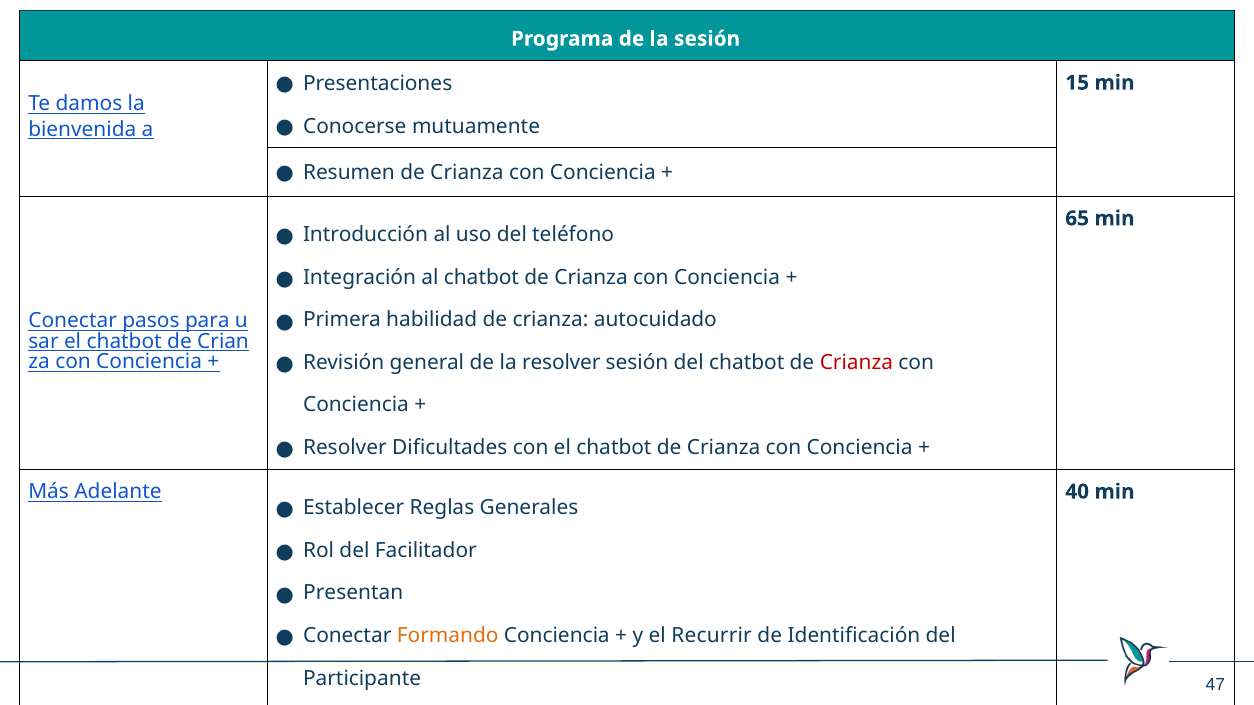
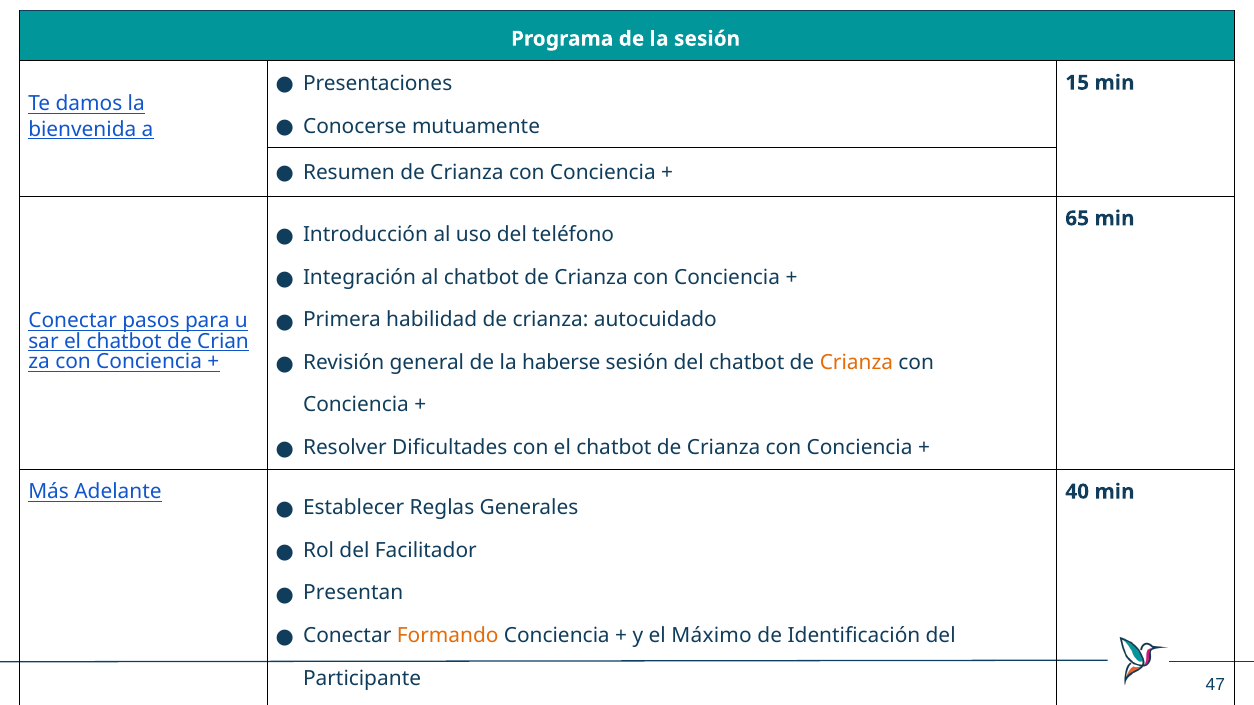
la resolver: resolver -> haberse (561, 363)
Crianza colour: red -> orange (856, 363)
Recurrir: Recurrir -> Máximo (712, 636)
